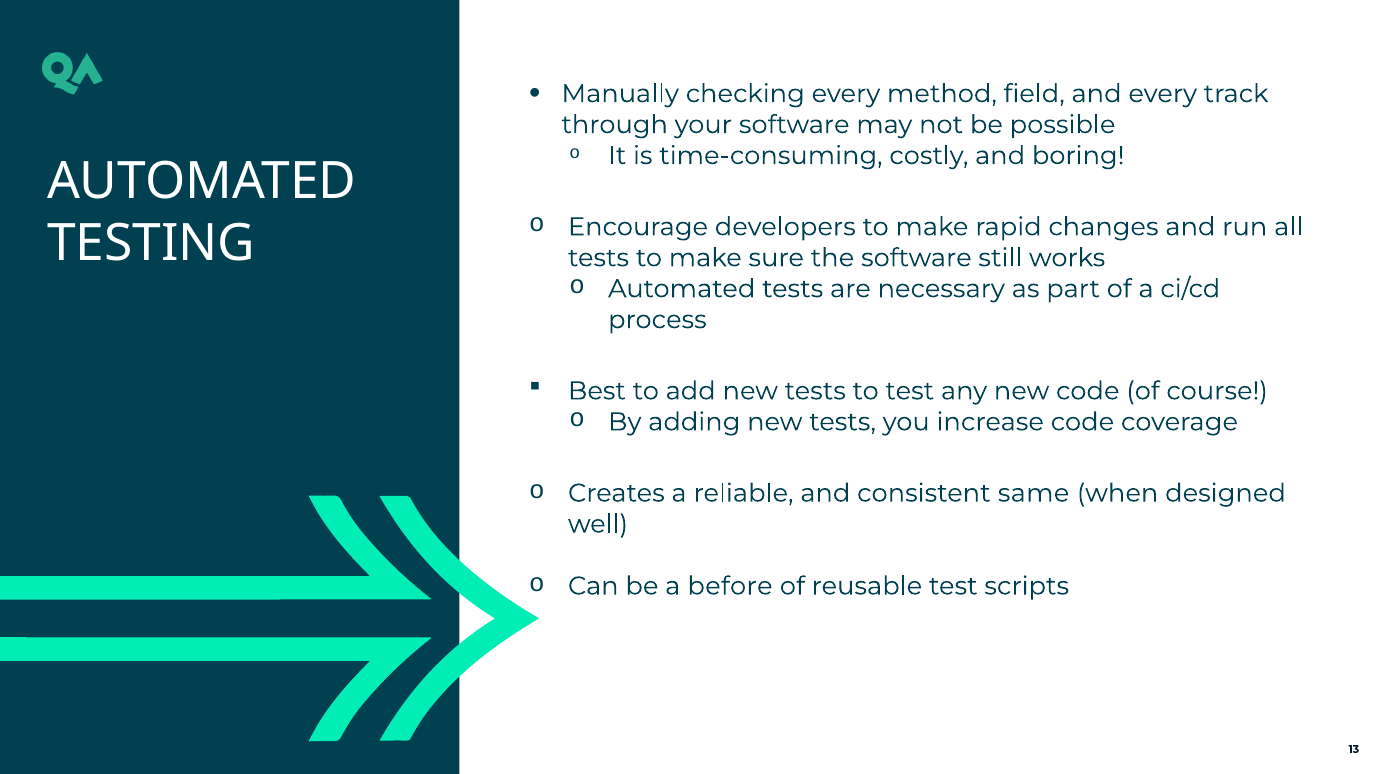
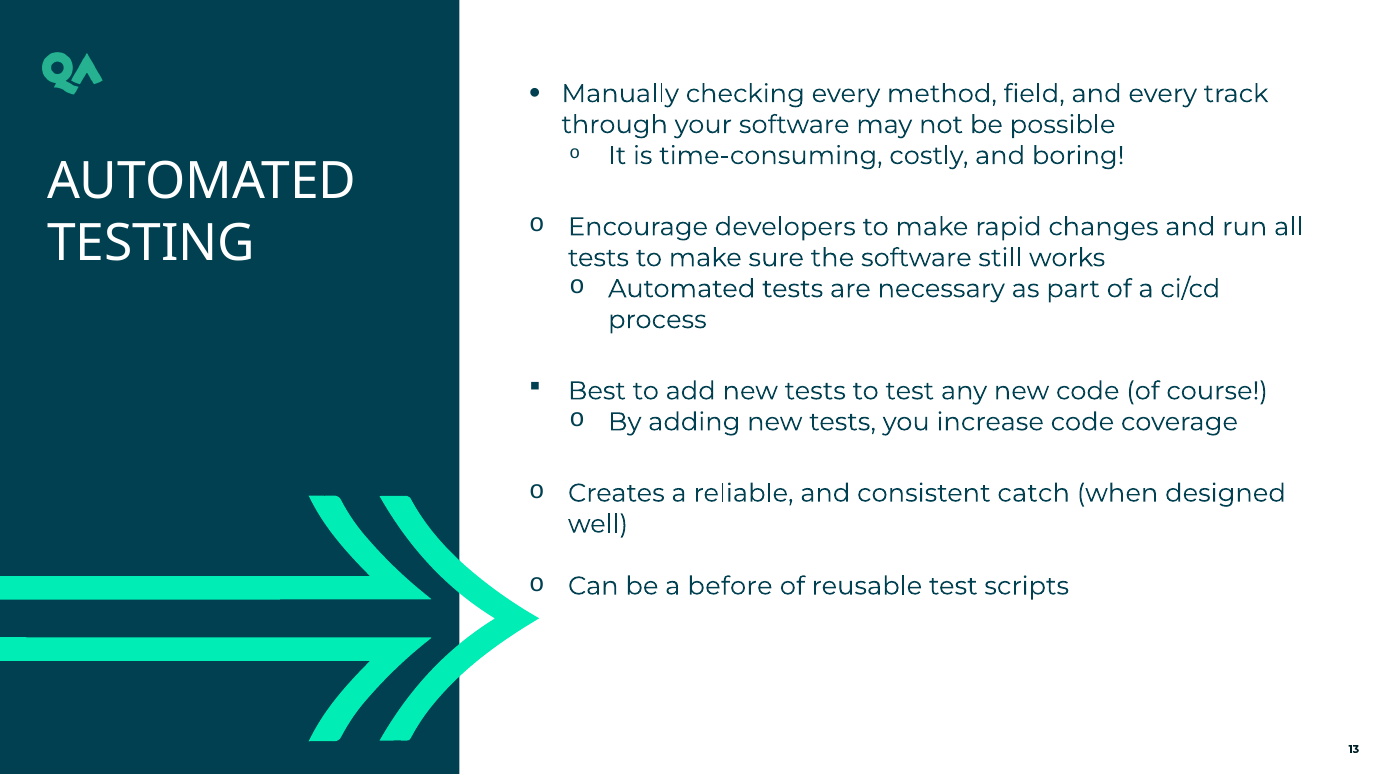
same: same -> catch (1034, 493)
